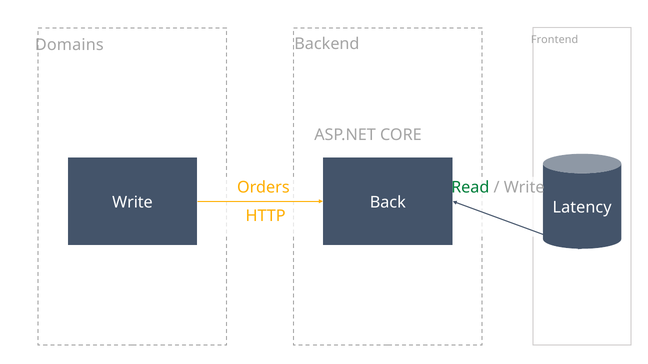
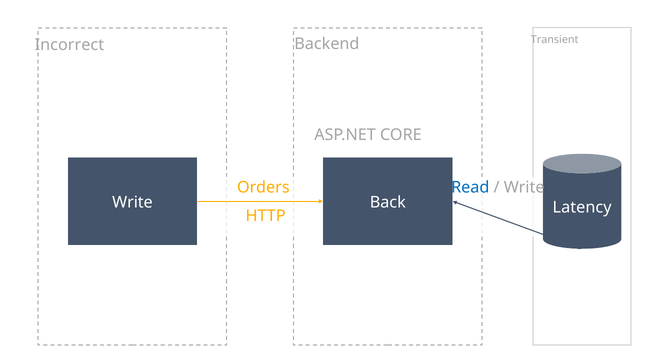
Frontend: Frontend -> Transient (555, 40)
Domains: Domains -> Incorrect (69, 45)
Read colour: green -> blue (470, 188)
